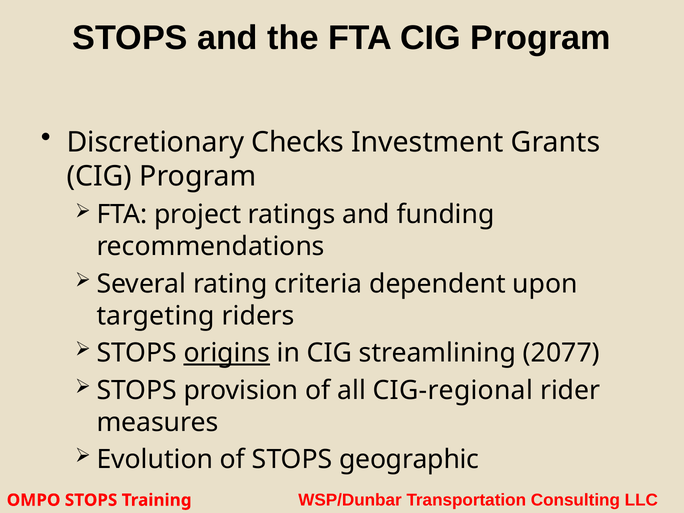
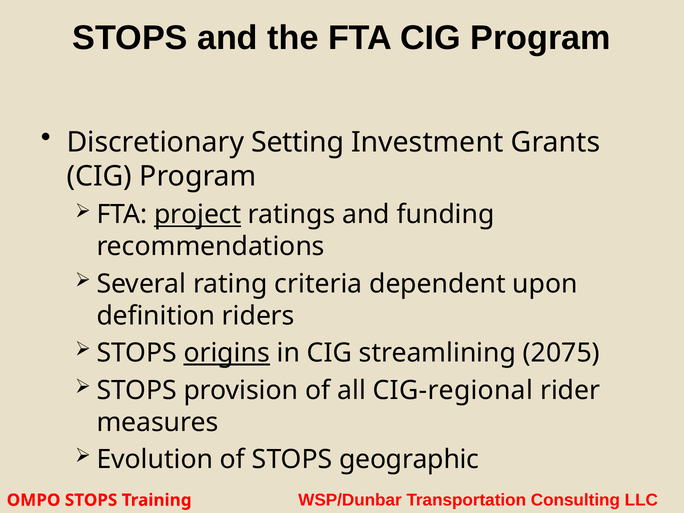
Checks: Checks -> Setting (298, 142)
project underline: none -> present (198, 215)
targeting: targeting -> definition (156, 316)
2077: 2077 -> 2075 (561, 353)
